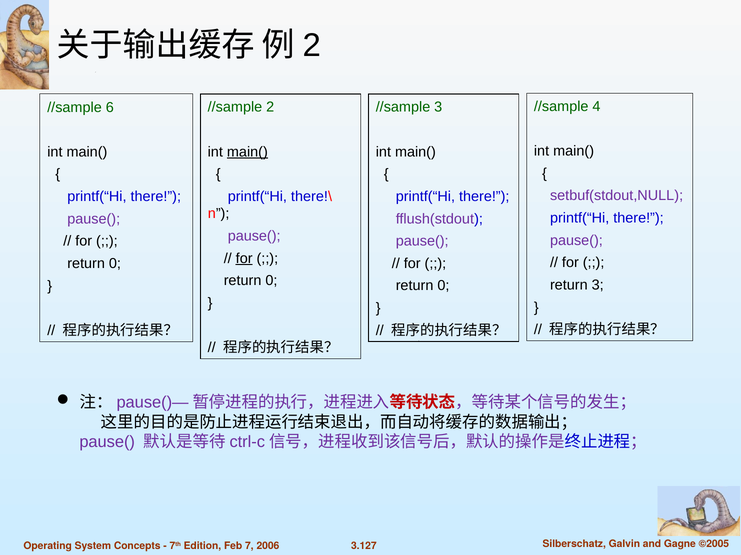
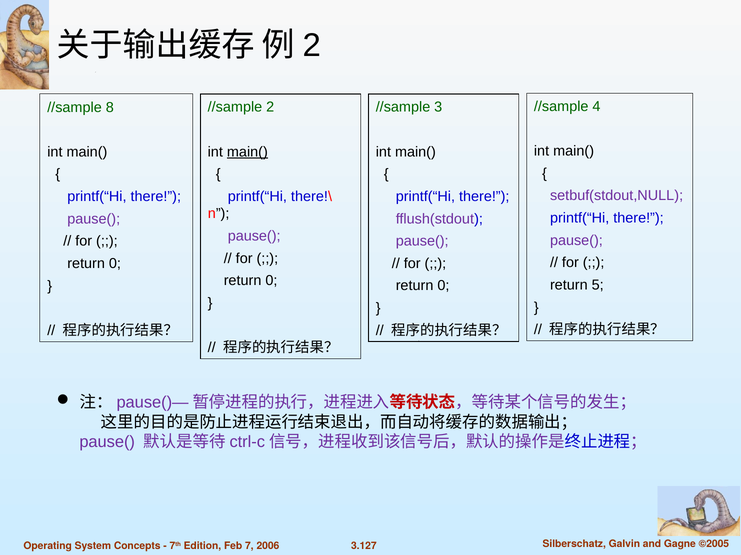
6: 6 -> 8 (110, 107)
for underline: present -> none (244, 259)
return 3: 3 -> 5 (598, 285)
